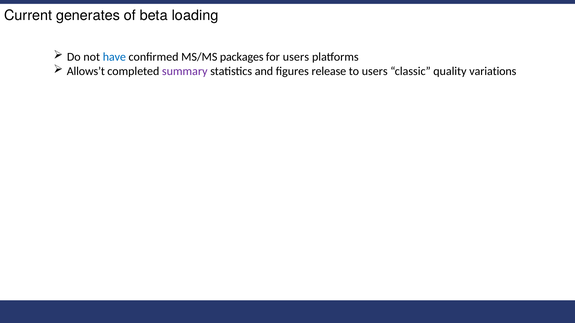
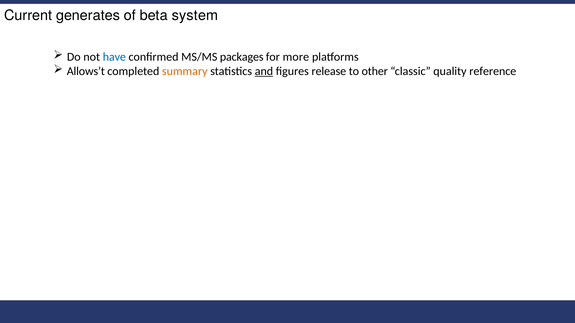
loading: loading -> system (195, 15)
for users: users -> more (296, 57)
summary colour: purple -> orange (185, 71)
and underline: none -> present (264, 71)
to users: users -> other (375, 71)
variations: variations -> reference (493, 71)
